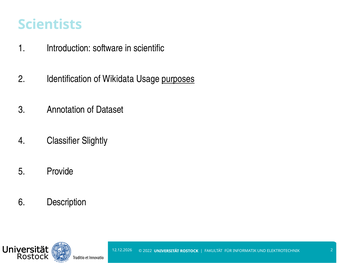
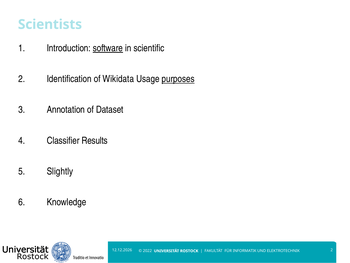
software underline: none -> present (108, 48)
Slightly: Slightly -> Results (95, 140)
Provide: Provide -> Slightly (60, 171)
Description: Description -> Knowledge (67, 202)
